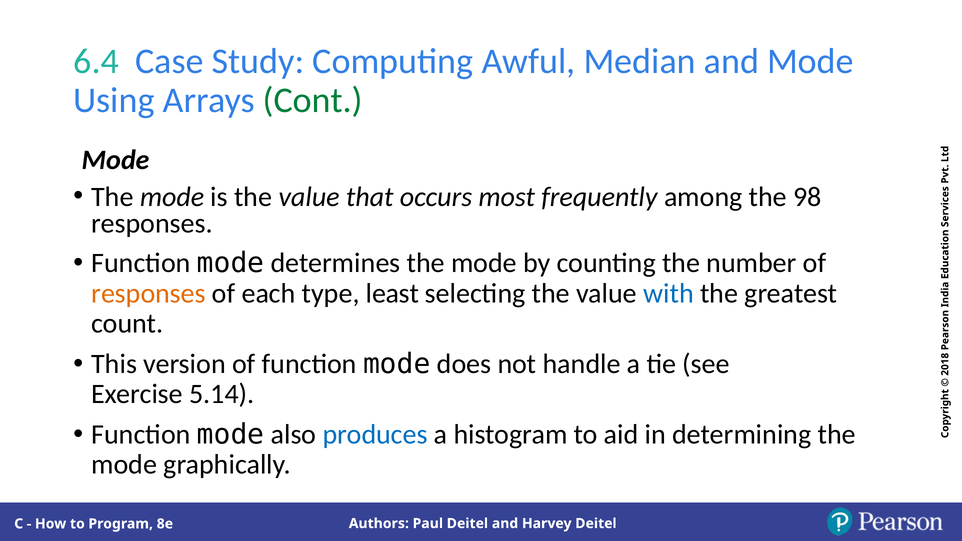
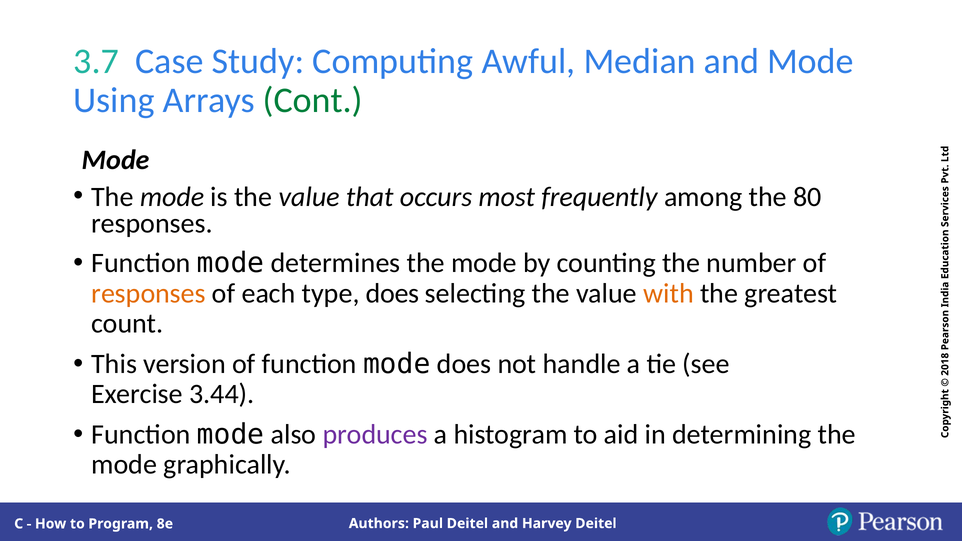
6.4: 6.4 -> 3.7 (96, 61)
98: 98 -> 80 (807, 197)
type least: least -> does (392, 294)
with colour: blue -> orange (668, 294)
5.14: 5.14 -> 3.44 (222, 394)
produces colour: blue -> purple (375, 435)
